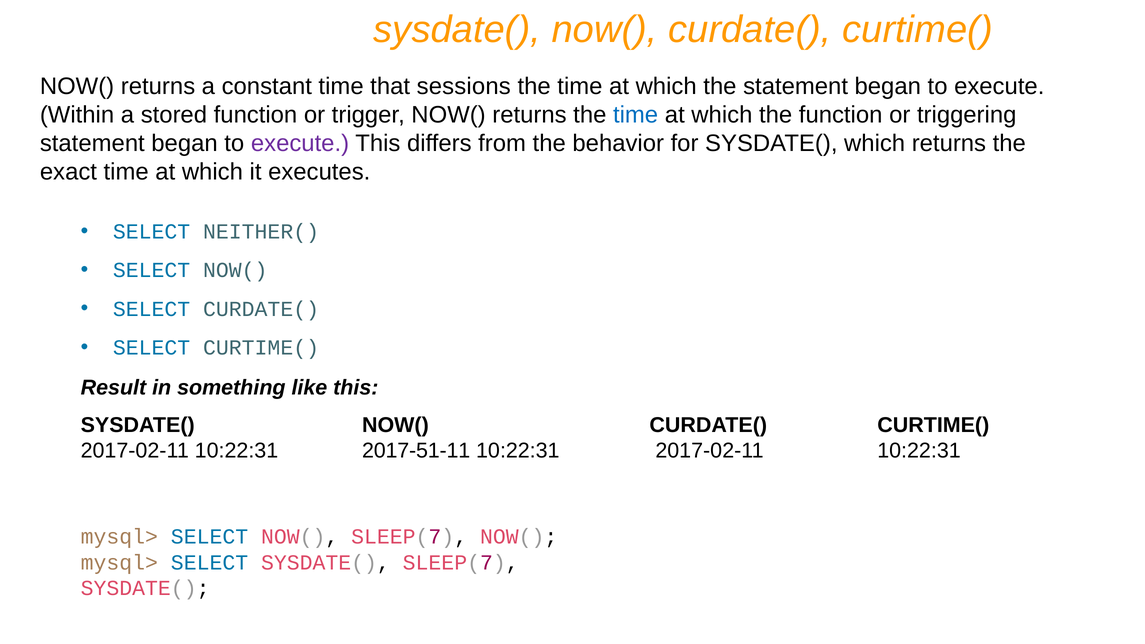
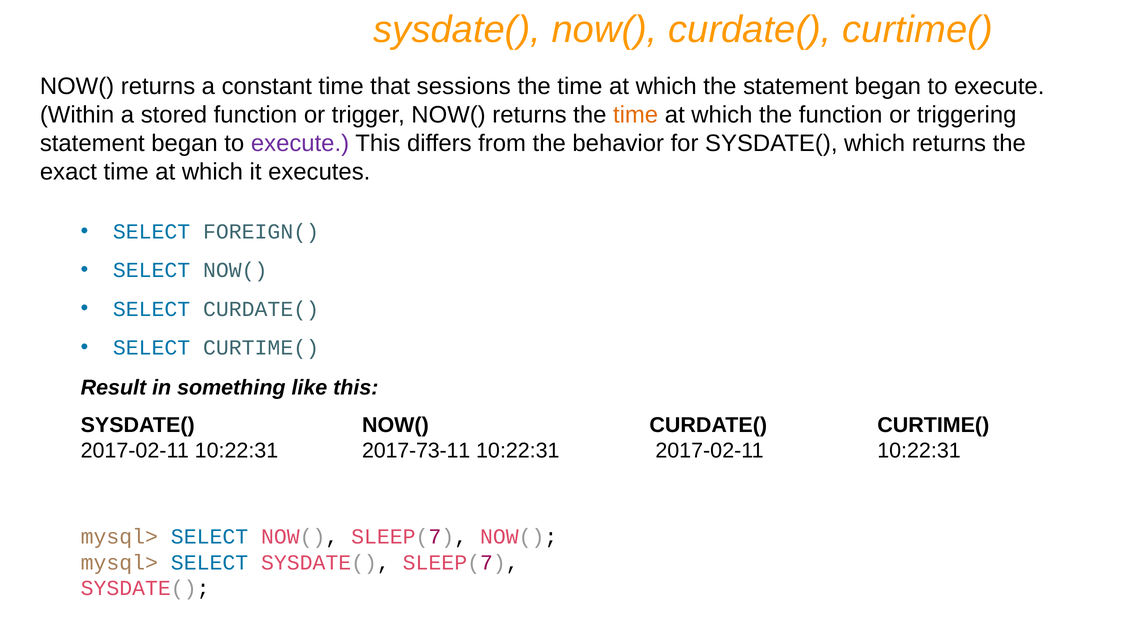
time colour: blue -> orange (636, 115)
NEITHER(: NEITHER( -> FOREIGN( (261, 232)
2017-51-11: 2017-51-11 -> 2017-73-11 (416, 451)
